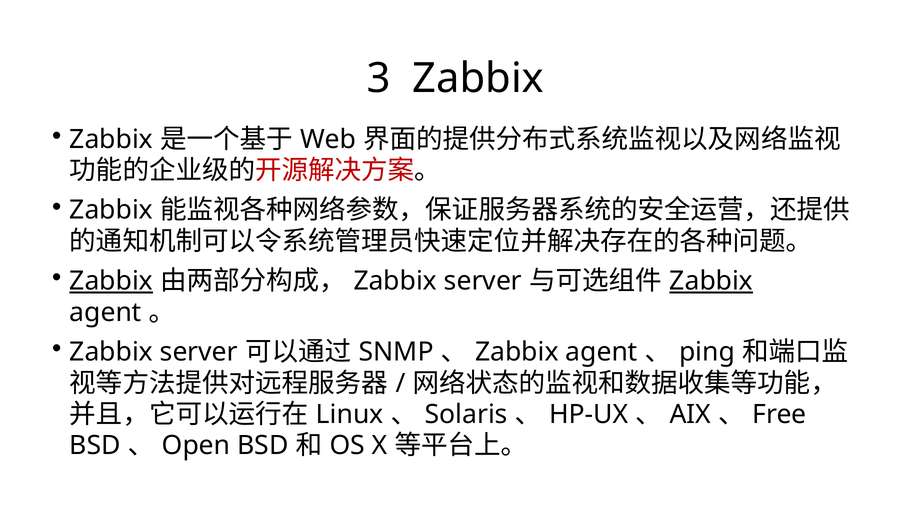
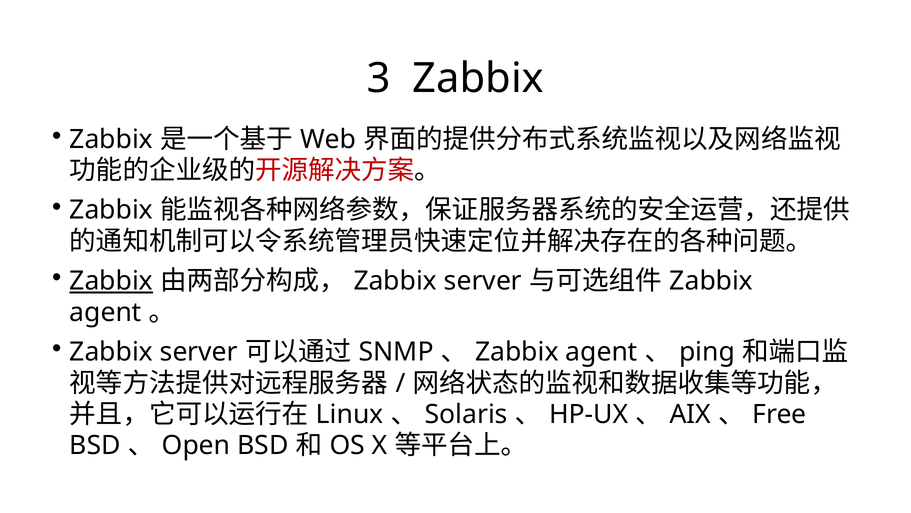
Zabbix underline: present -> none (711, 281)
